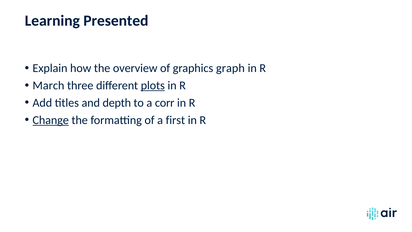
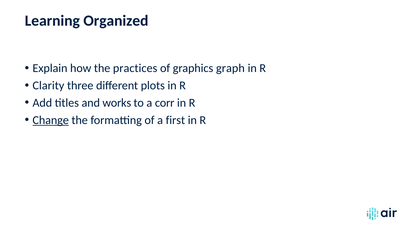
Presented: Presented -> Organized (116, 21)
overview: overview -> practices (135, 68)
March: March -> Clarity (48, 85)
plots underline: present -> none (153, 85)
depth: depth -> works (117, 103)
